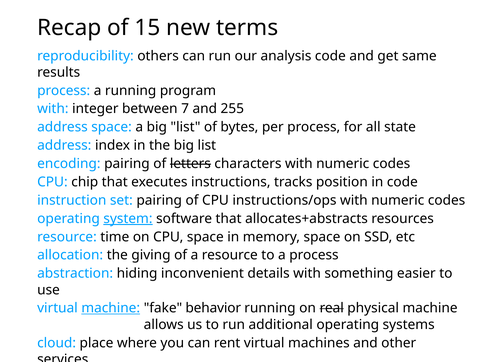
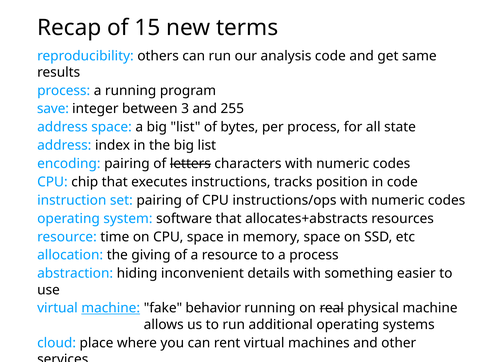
with: with -> save (53, 109)
7: 7 -> 3 (185, 109)
system underline: present -> none (128, 218)
